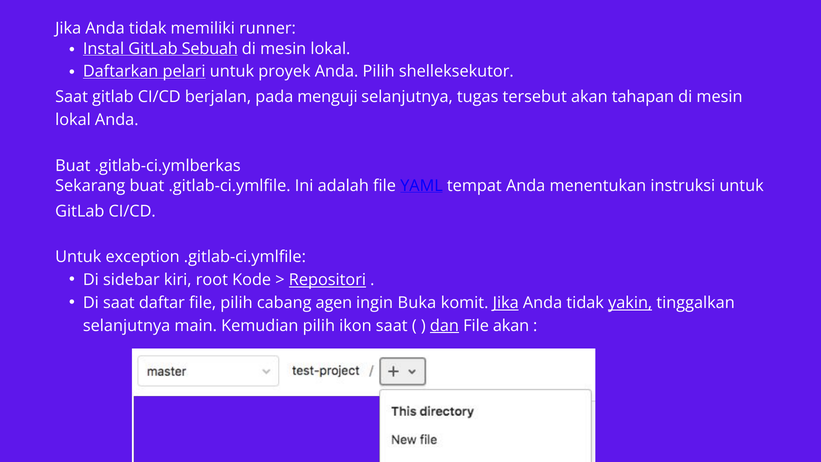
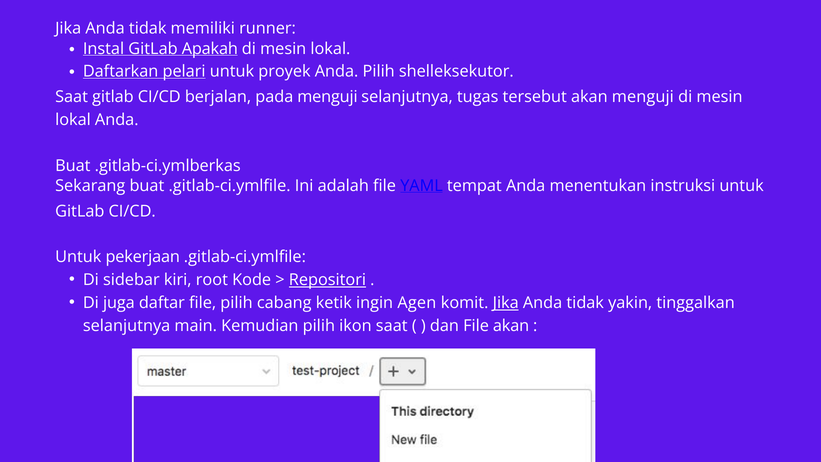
Sebuah: Sebuah -> Apakah (210, 49)
akan tahapan: tahapan -> menguji (643, 97)
exception: exception -> pekerjaan (143, 257)
Di saat: saat -> juga (119, 303)
agen: agen -> ketik (334, 303)
Buka: Buka -> Agen (417, 303)
yakin underline: present -> none (630, 303)
dan underline: present -> none (444, 326)
